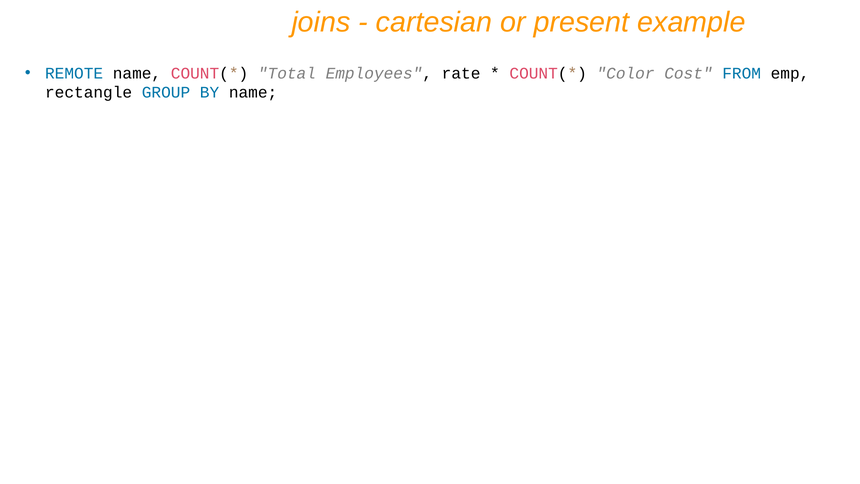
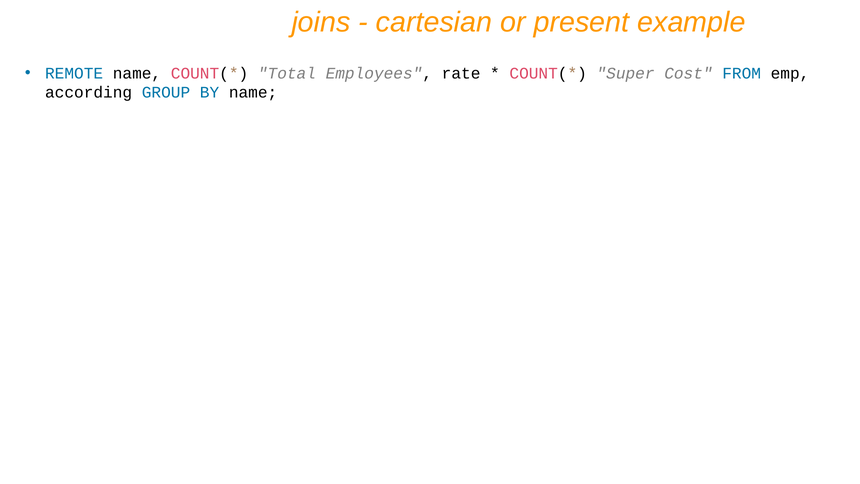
Color: Color -> Super (626, 73)
rectangle: rectangle -> according (89, 93)
